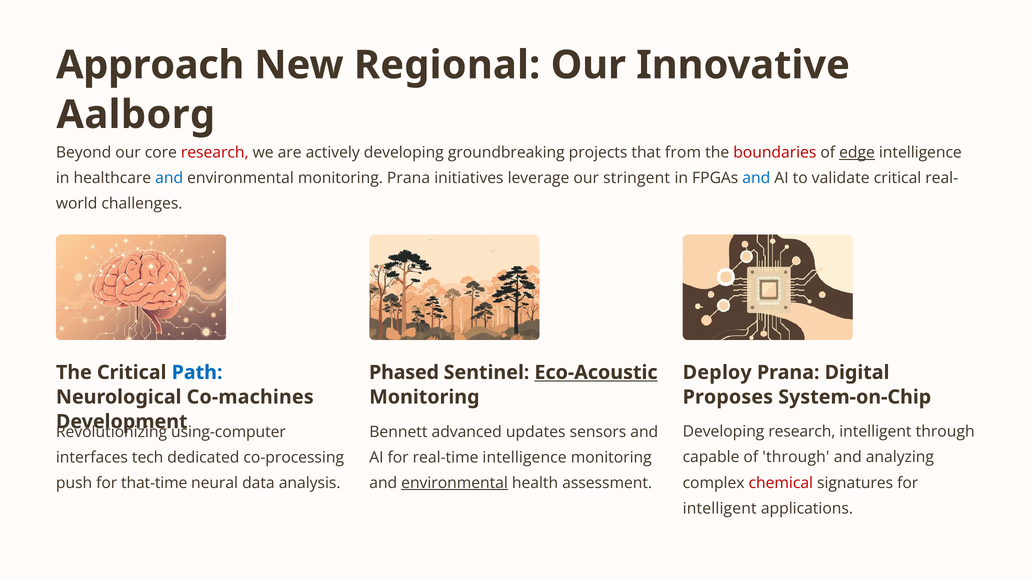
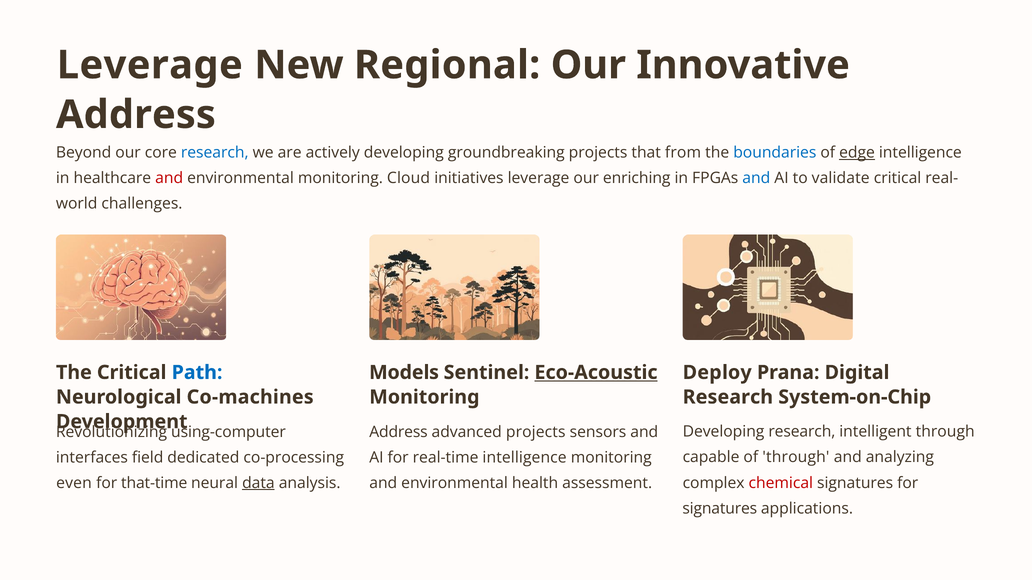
Approach: Approach -> Leverage (150, 65)
Aalborg: Aalborg -> Address (136, 115)
research colour: red -> blue (215, 153)
boundaries colour: red -> blue (775, 153)
and colour: blue -> red (169, 178)
monitoring Prana: Prana -> Cloud (409, 178)
stringent: stringent -> enriching (637, 178)
Phased: Phased -> Models (404, 373)
Proposes: Proposes -> Research (728, 397)
Bennett: Bennett -> Address (398, 432)
advanced updates: updates -> projects (536, 432)
tech: tech -> field (148, 458)
push: push -> even (74, 483)
data underline: none -> present (258, 483)
environmental underline: present -> none (455, 483)
intelligent: intelligent -> signatures (720, 509)
